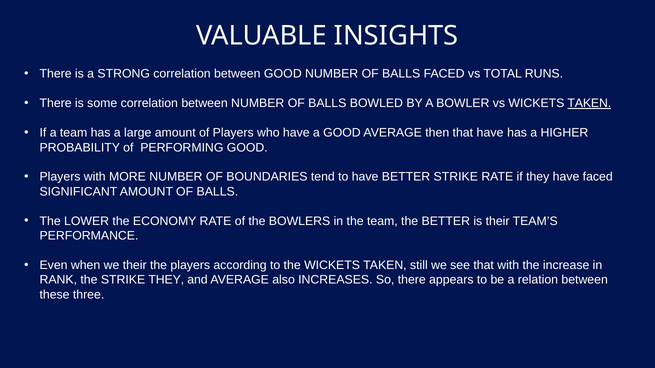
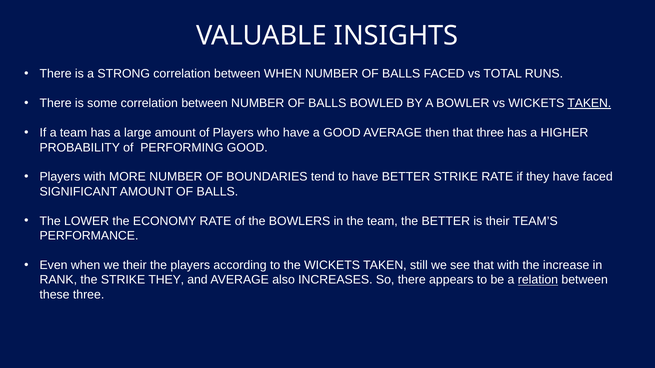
between GOOD: GOOD -> WHEN (283, 74)
that have: have -> three (490, 133)
relation underline: none -> present (538, 280)
